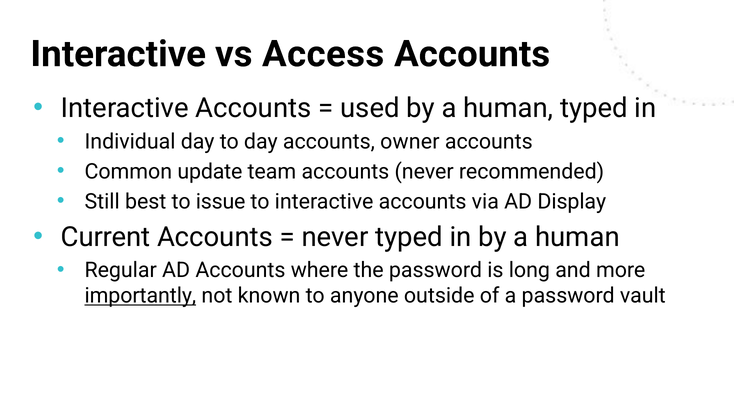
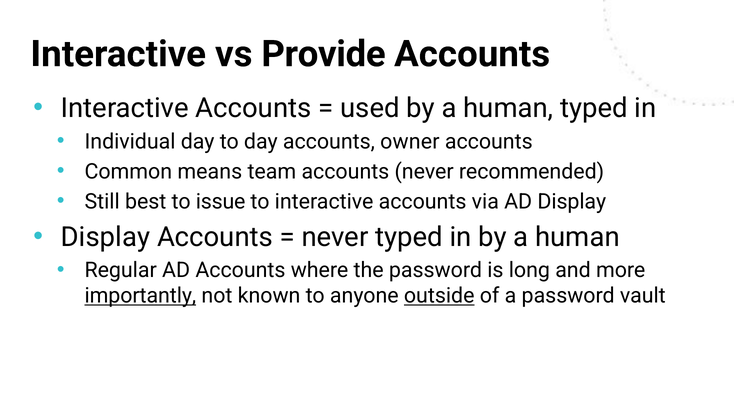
Access: Access -> Provide (324, 54)
update: update -> means (210, 172)
Current: Current -> Display (105, 237)
outside underline: none -> present (439, 296)
